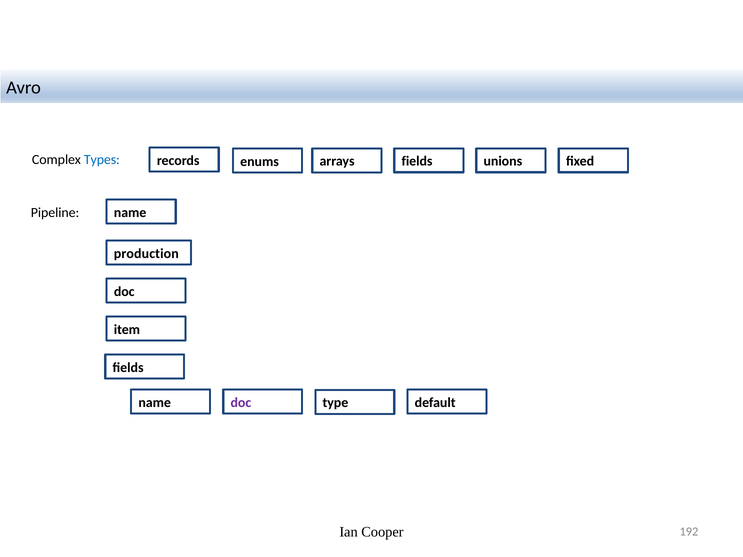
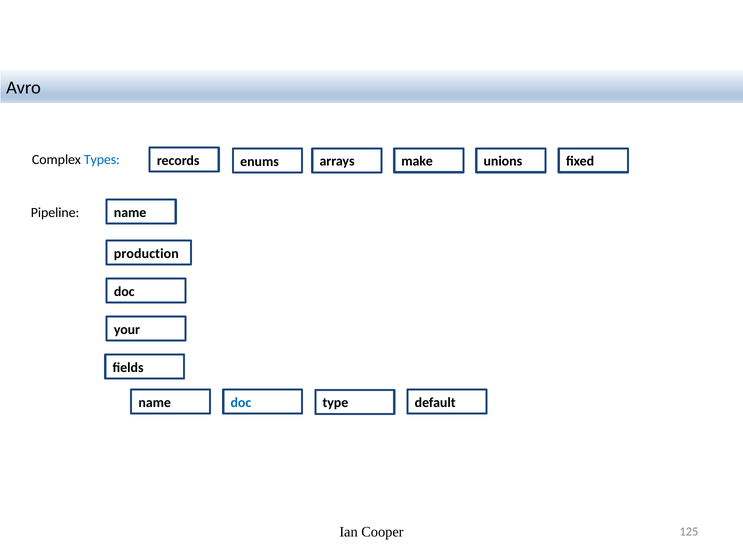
arrays fields: fields -> make (417, 161)
item: item -> your (127, 330)
doc colour: purple -> blue (241, 403)
192: 192 -> 125 (689, 532)
